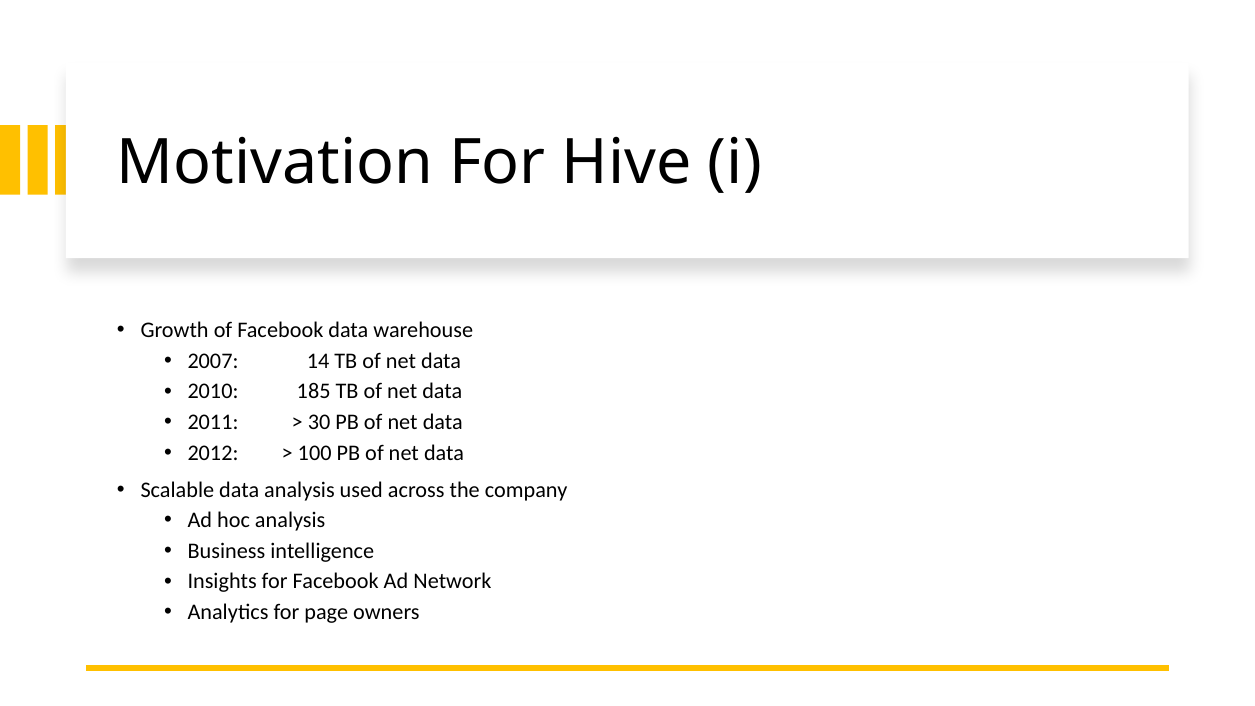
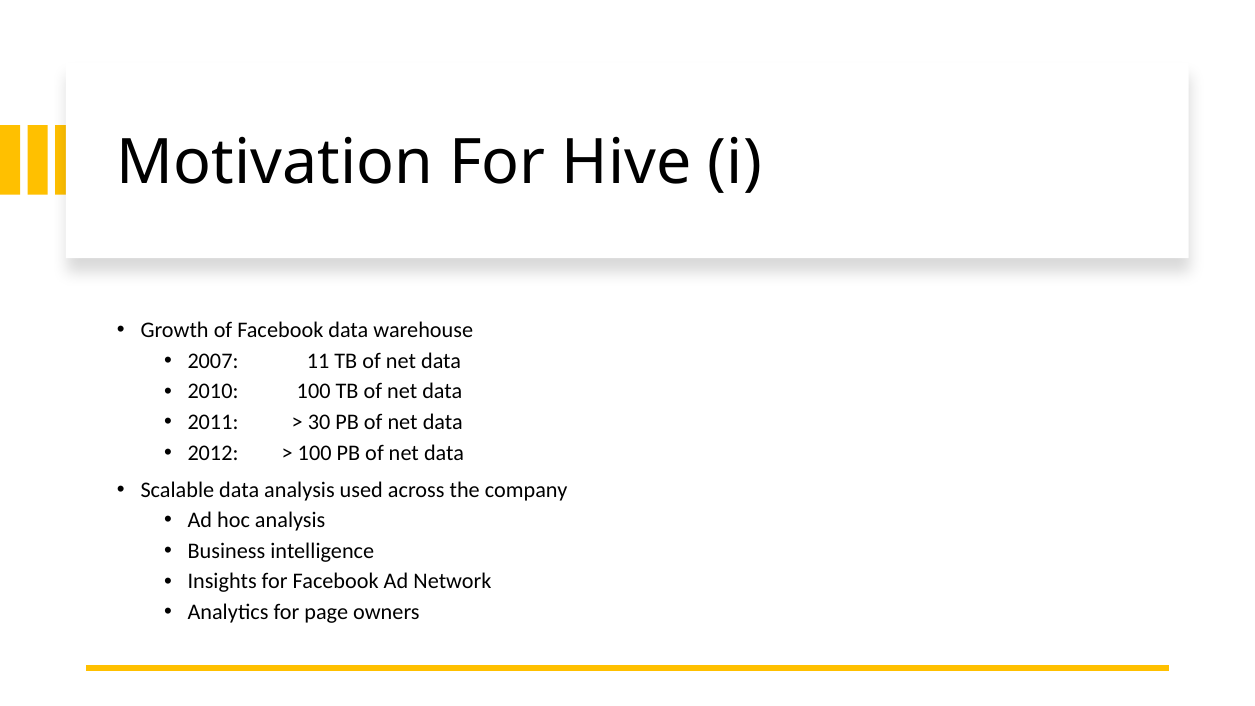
14: 14 -> 11 (318, 361)
2010 185: 185 -> 100 (314, 392)
